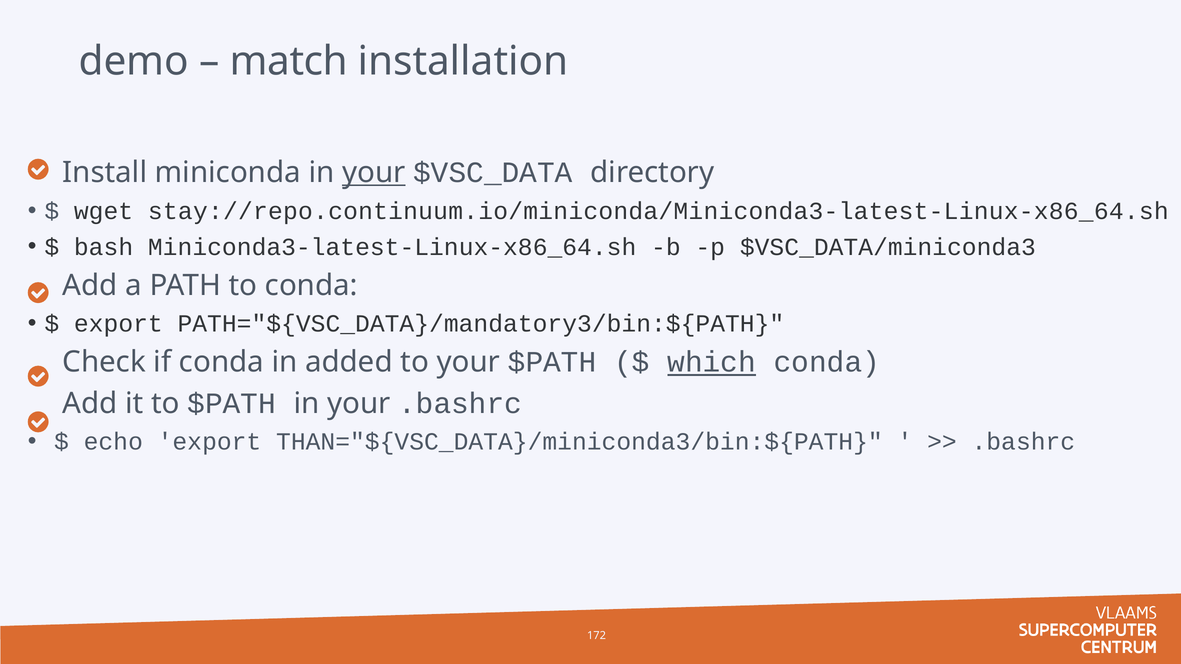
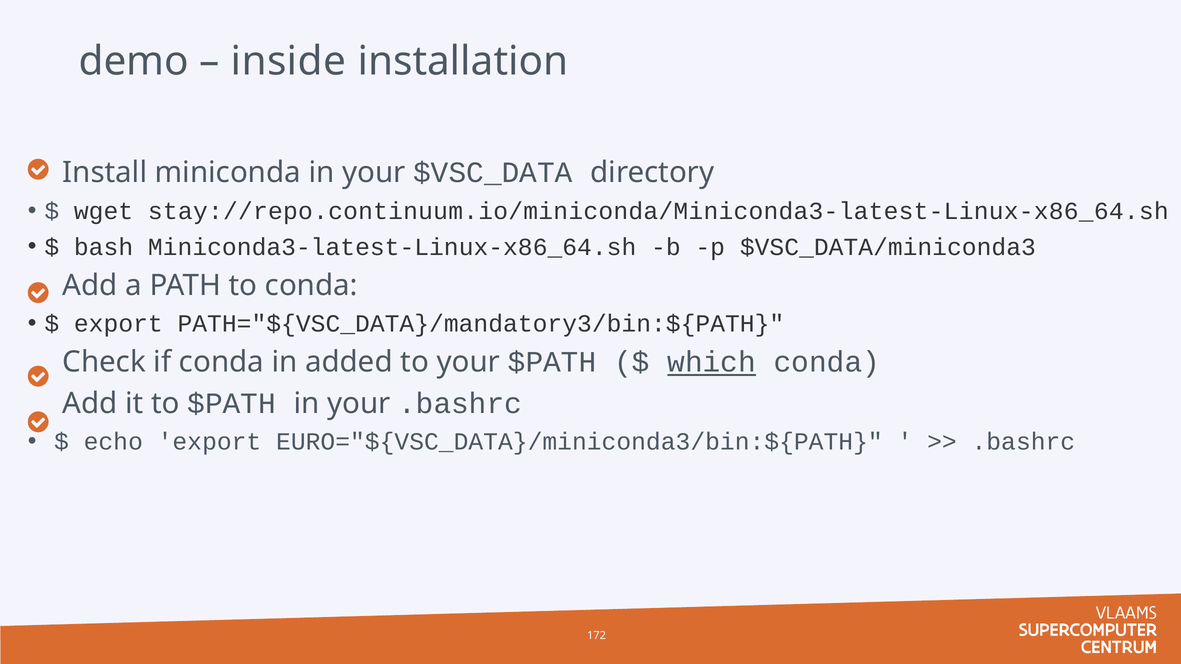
match: match -> inside (288, 61)
your underline: present -> none (374, 173)
THAN="${VSC_DATA}/miniconda3/bin:${PATH: THAN="${VSC_DATA}/miniconda3/bin:${PATH -> EURO="${VSC_DATA}/miniconda3/bin:${PATH (579, 442)
